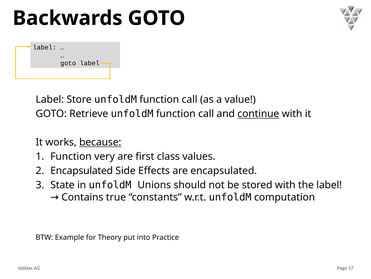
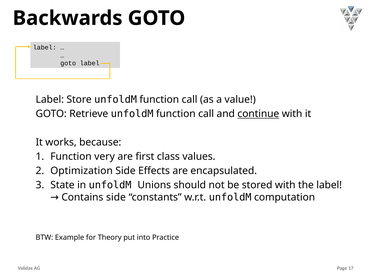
because underline: present -> none (100, 142)
Encapsulated: Encapsulated -> Optimization (82, 170)
Contains true: true -> side (116, 197)
